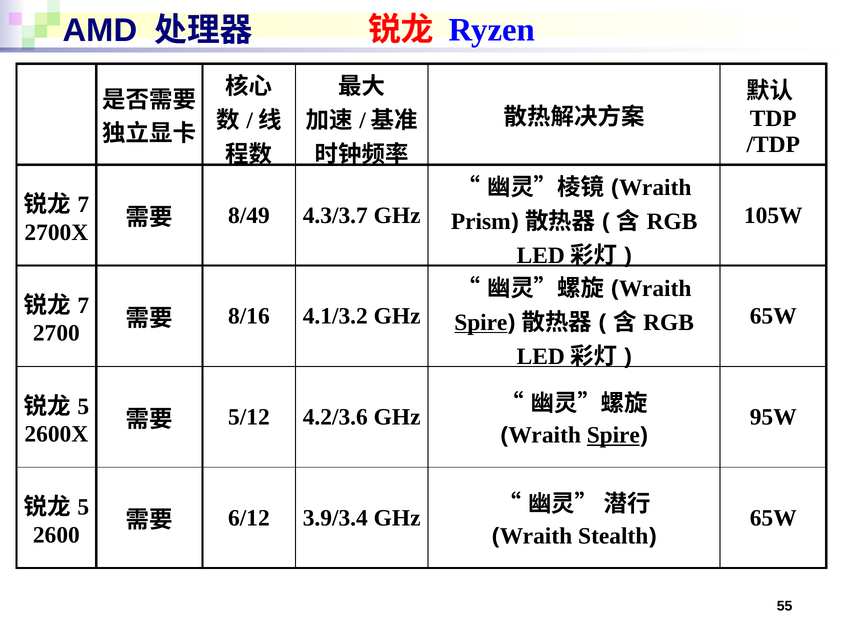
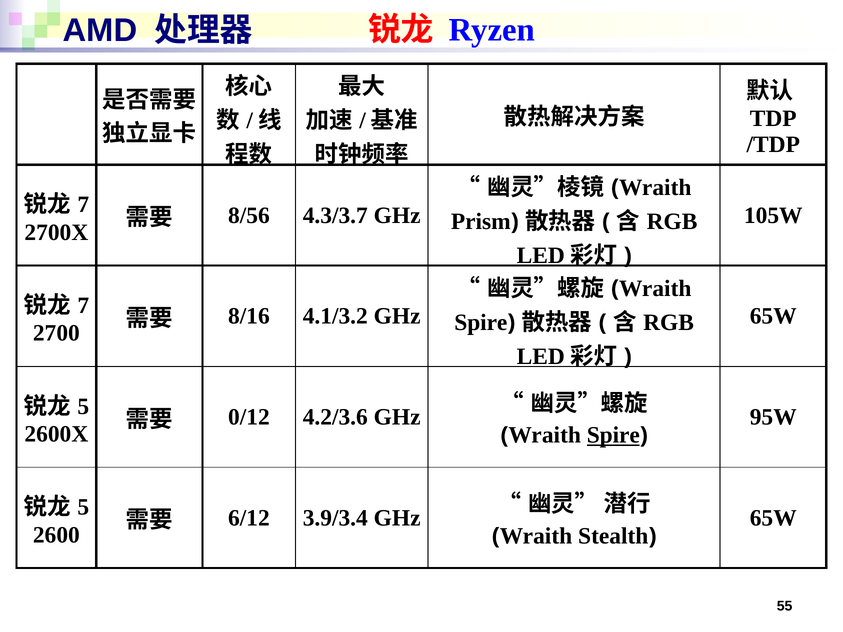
8/49: 8/49 -> 8/56 (249, 215)
Spire underline: present -> none (481, 323)
5/12: 5/12 -> 0/12 (249, 417)
